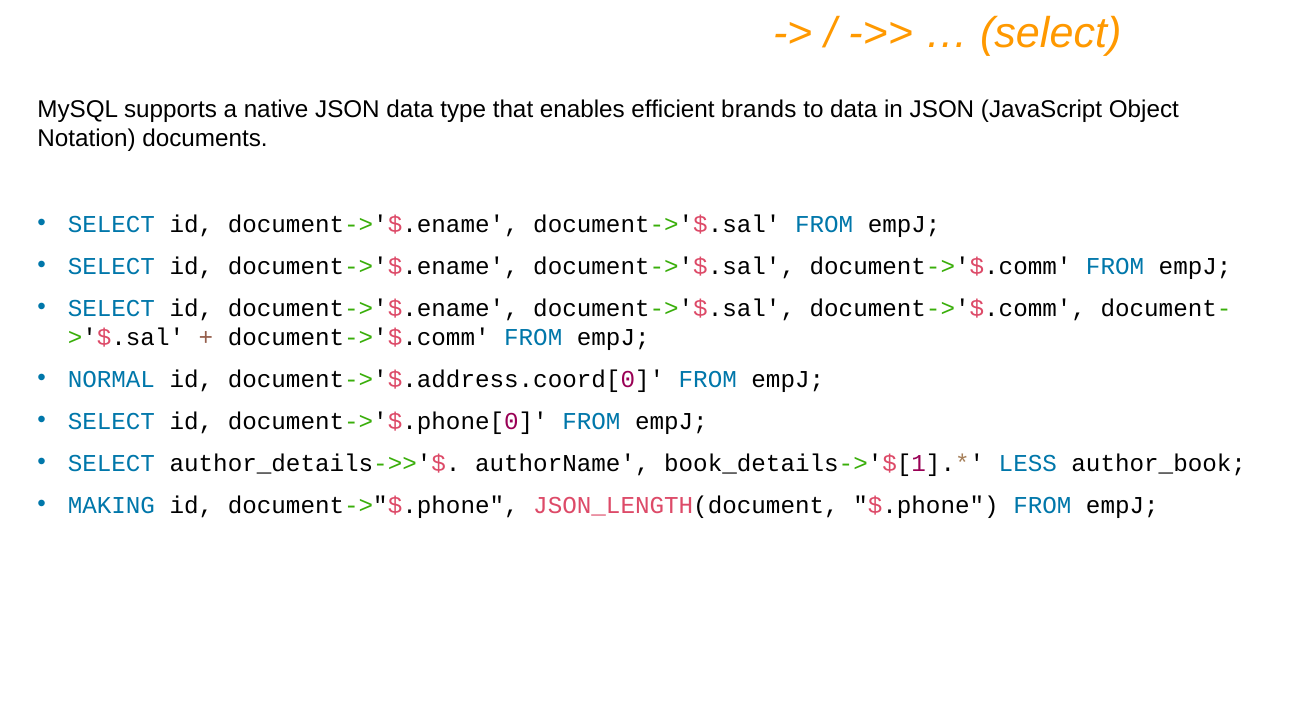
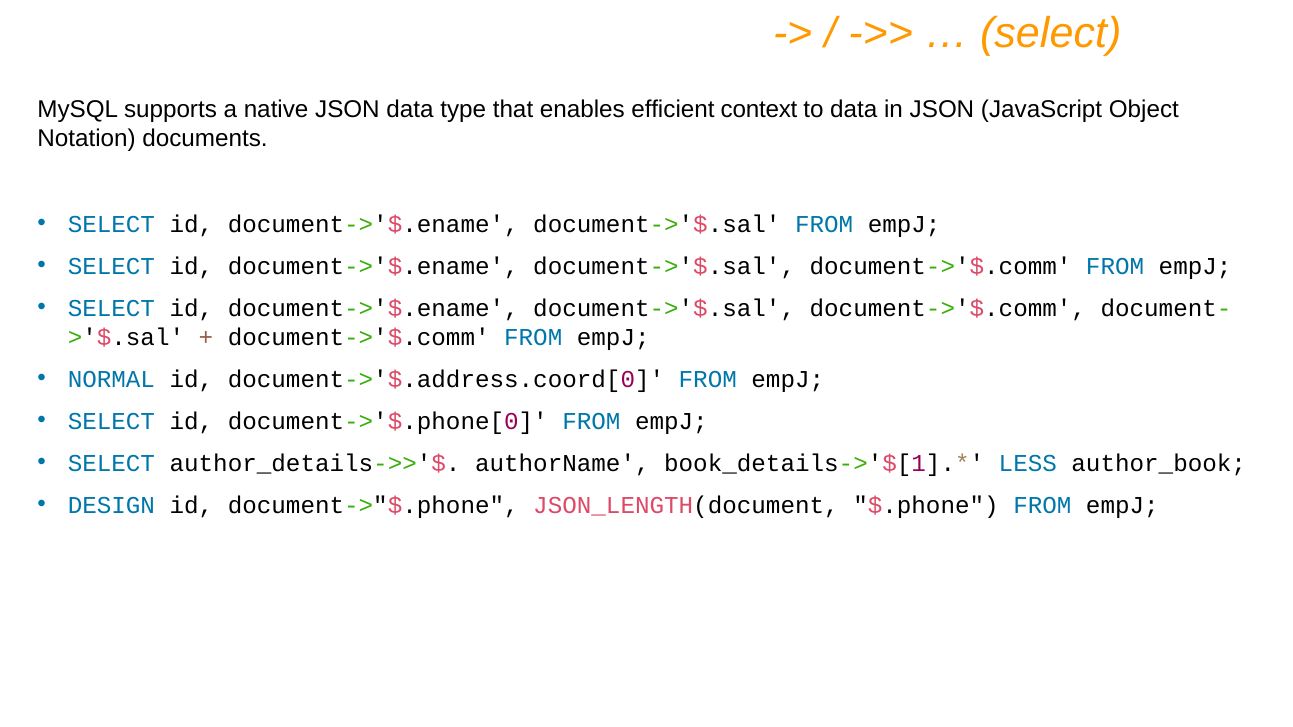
brands: brands -> context (759, 110)
MAKING: MAKING -> DESIGN (111, 505)
